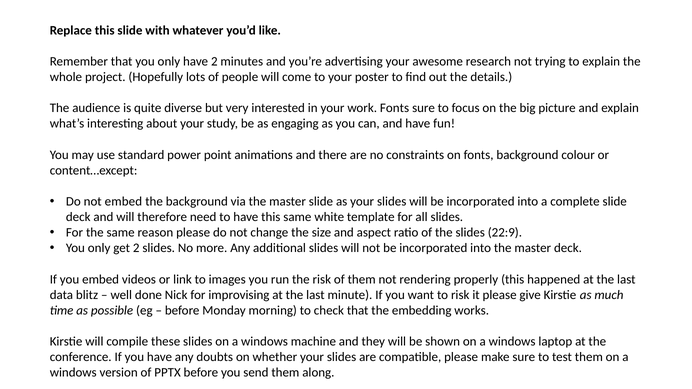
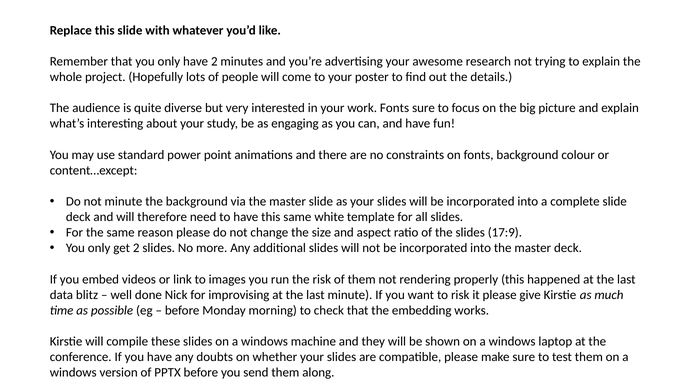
not embed: embed -> minute (123, 202)
22:9: 22:9 -> 17:9 (505, 233)
